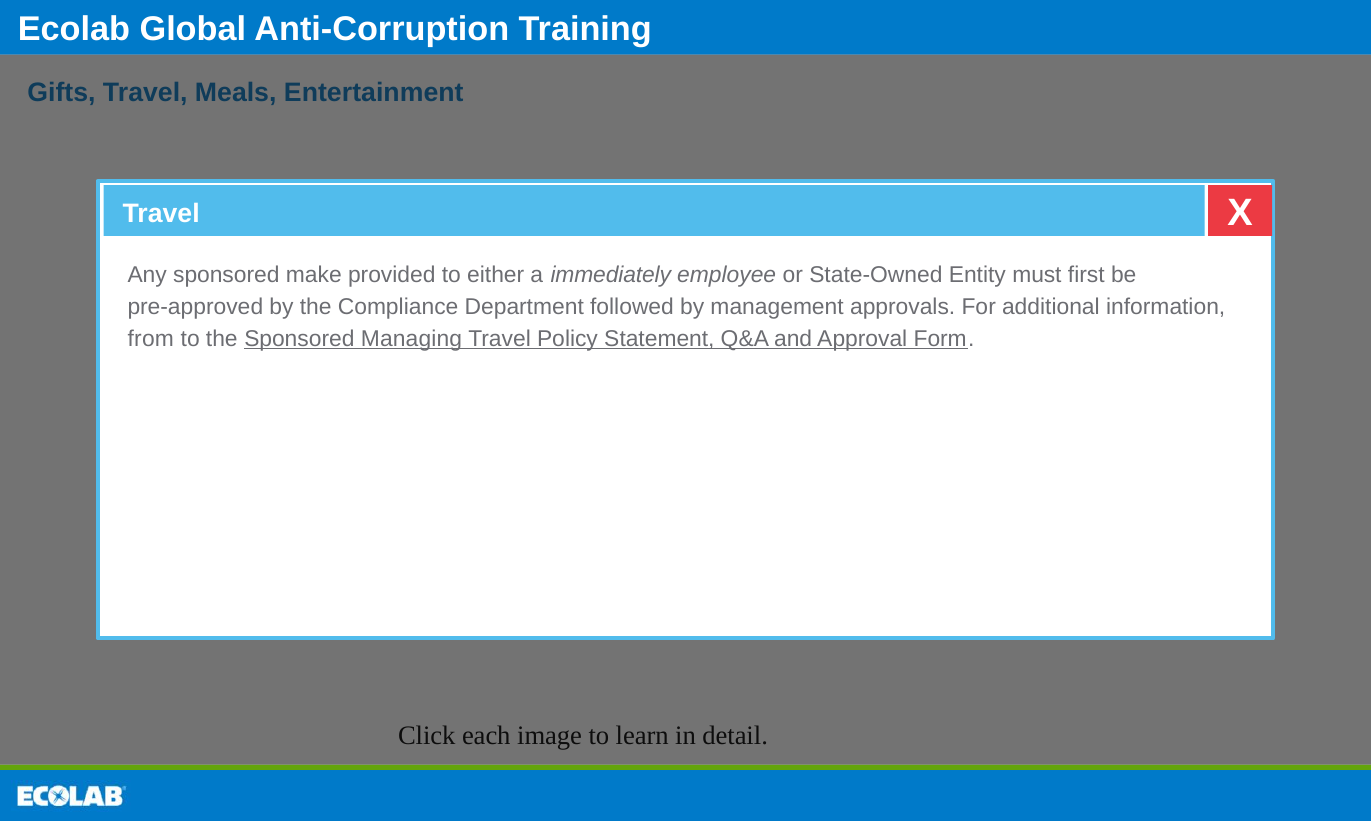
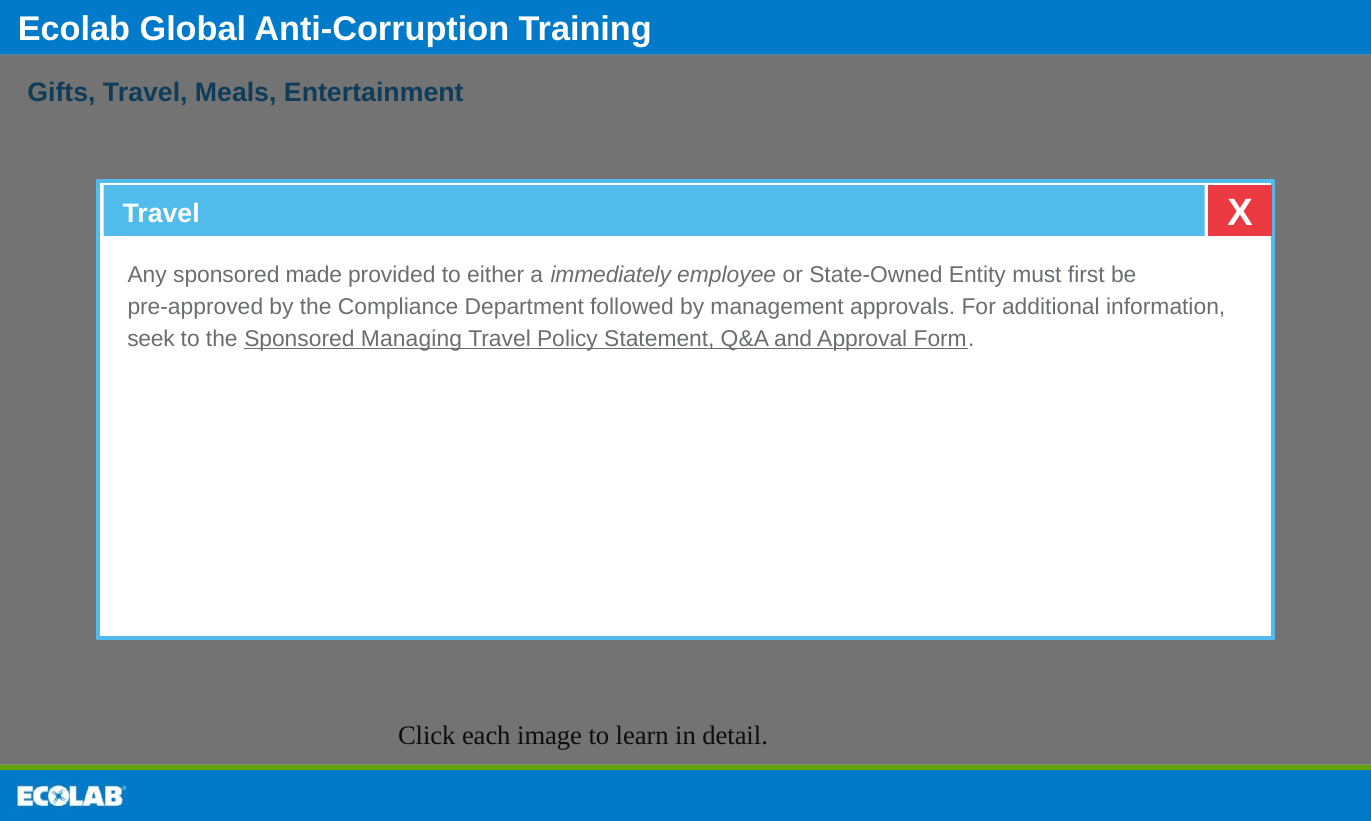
make: make -> made (314, 276)
from: from -> seek (151, 339)
